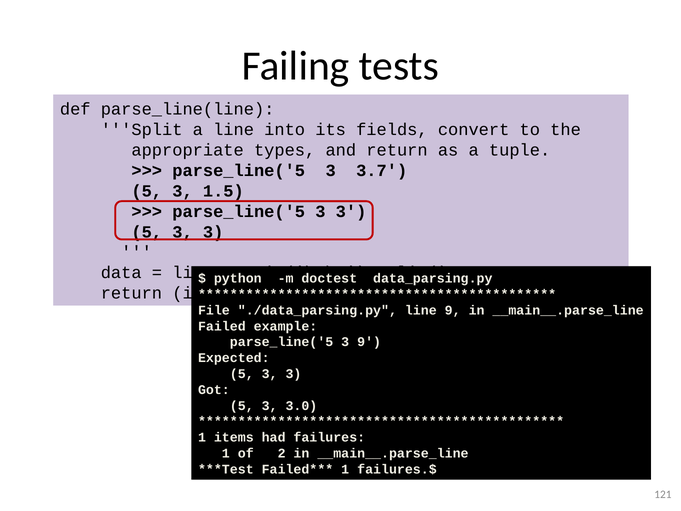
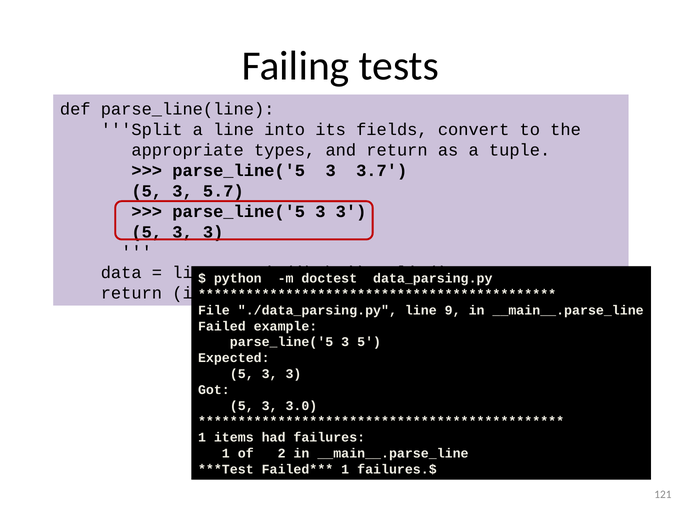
1.5: 1.5 -> 5.7 (223, 191)
parse_line('5 3 9: 9 -> 5 (369, 342)
